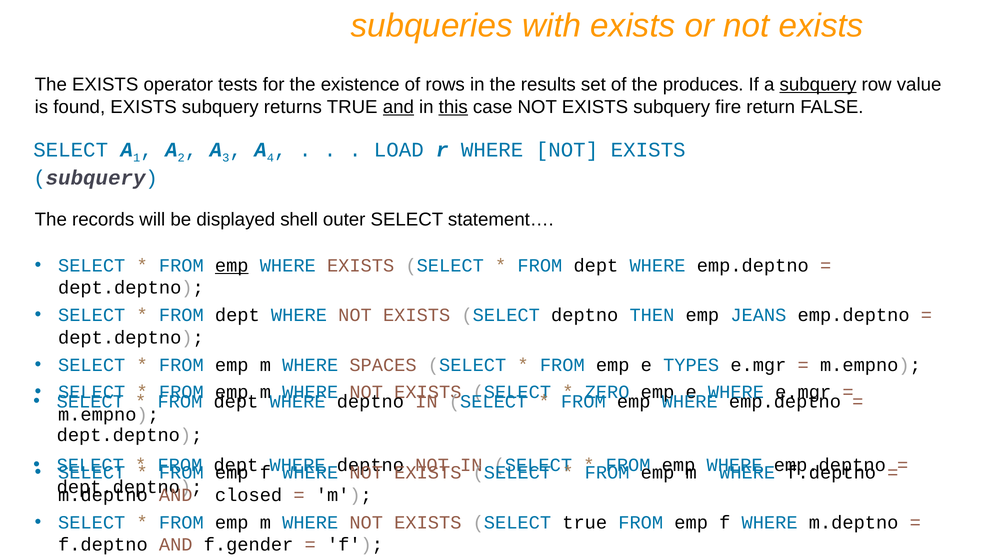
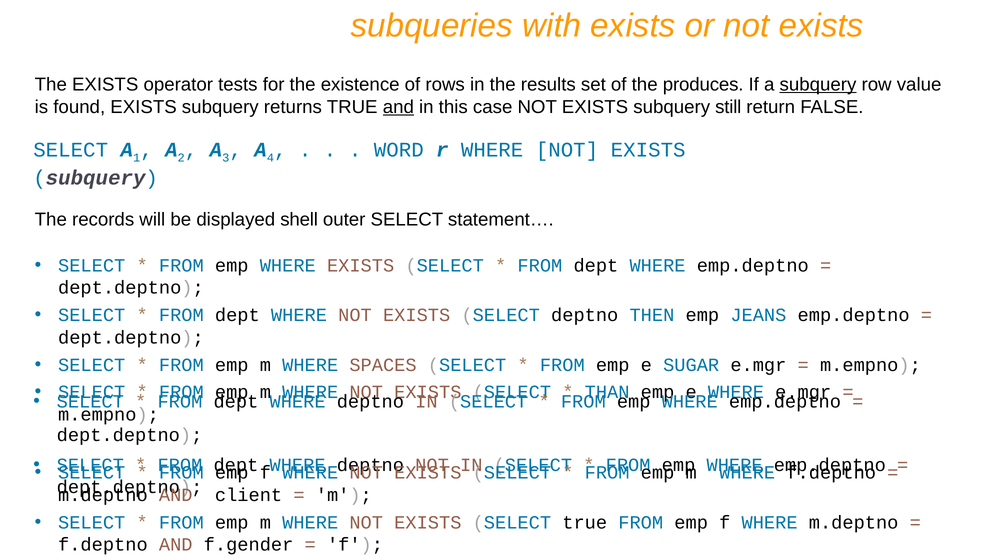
this underline: present -> none (453, 107)
fire: fire -> still (728, 107)
LOAD: LOAD -> WORD (399, 150)
emp underline: present -> none (232, 266)
TYPES: TYPES -> SUGAR (691, 365)
ZERO: ZERO -> THAN (607, 392)
closed: closed -> client (249, 495)
